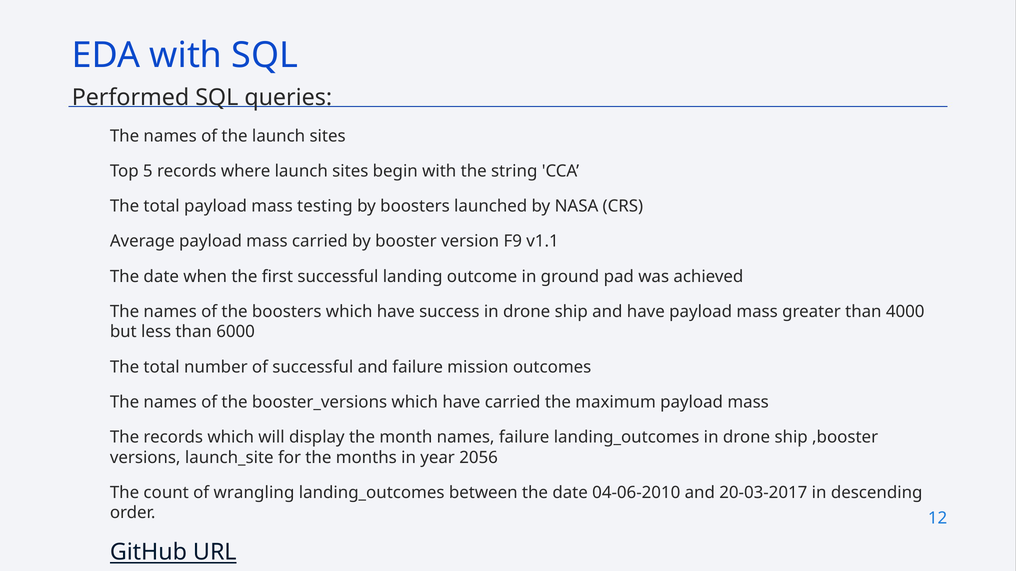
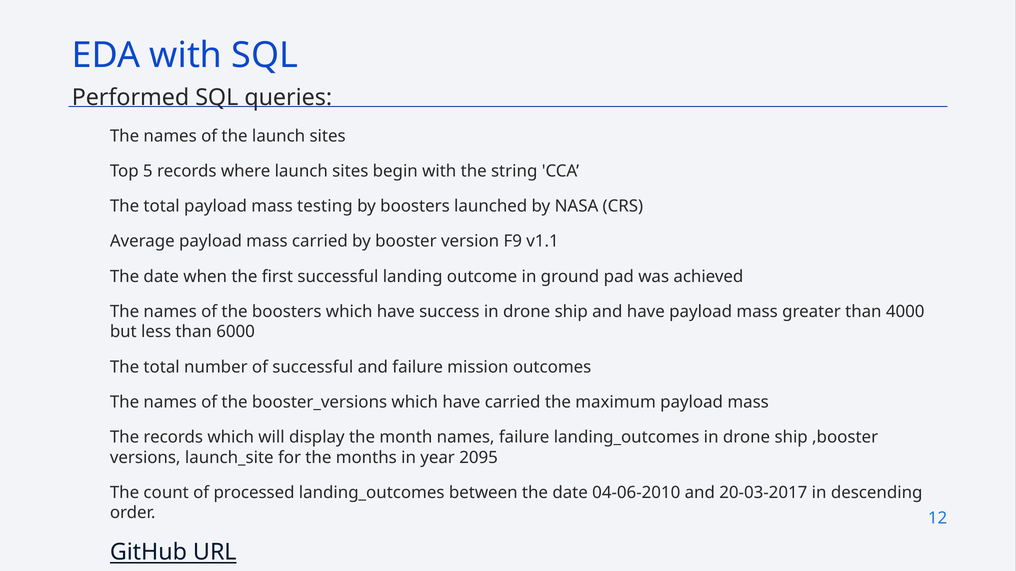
2056: 2056 -> 2095 (479, 458)
wrangling: wrangling -> processed (254, 493)
